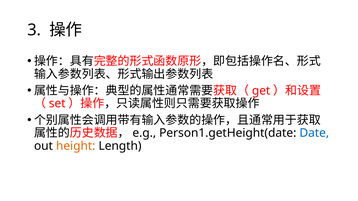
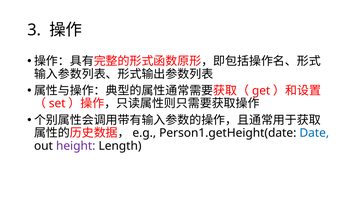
height colour: orange -> purple (76, 146)
